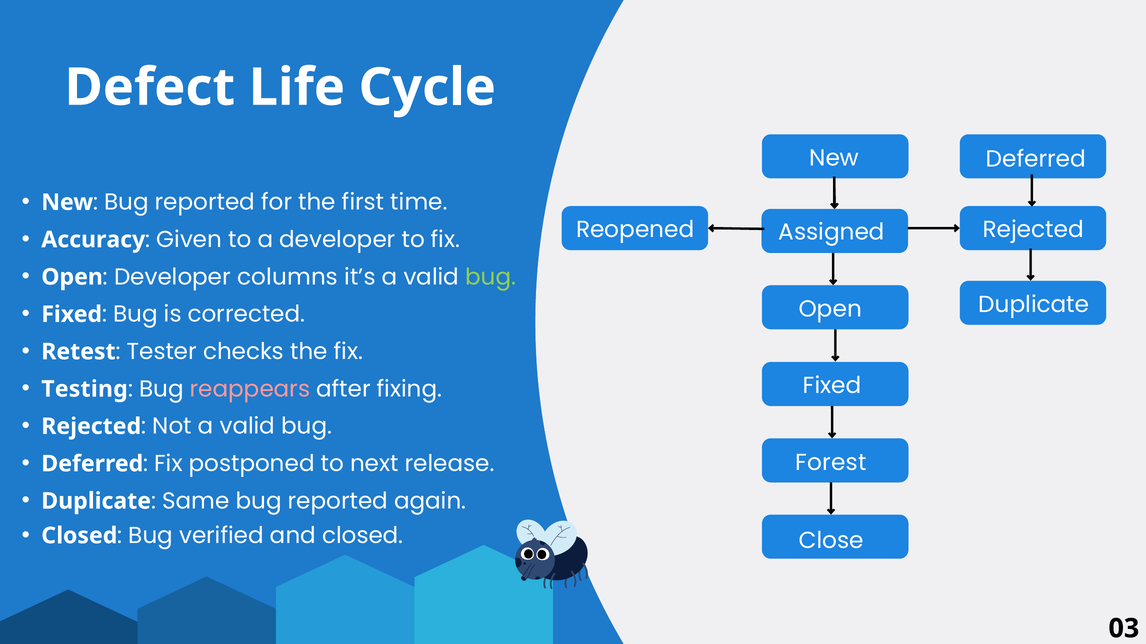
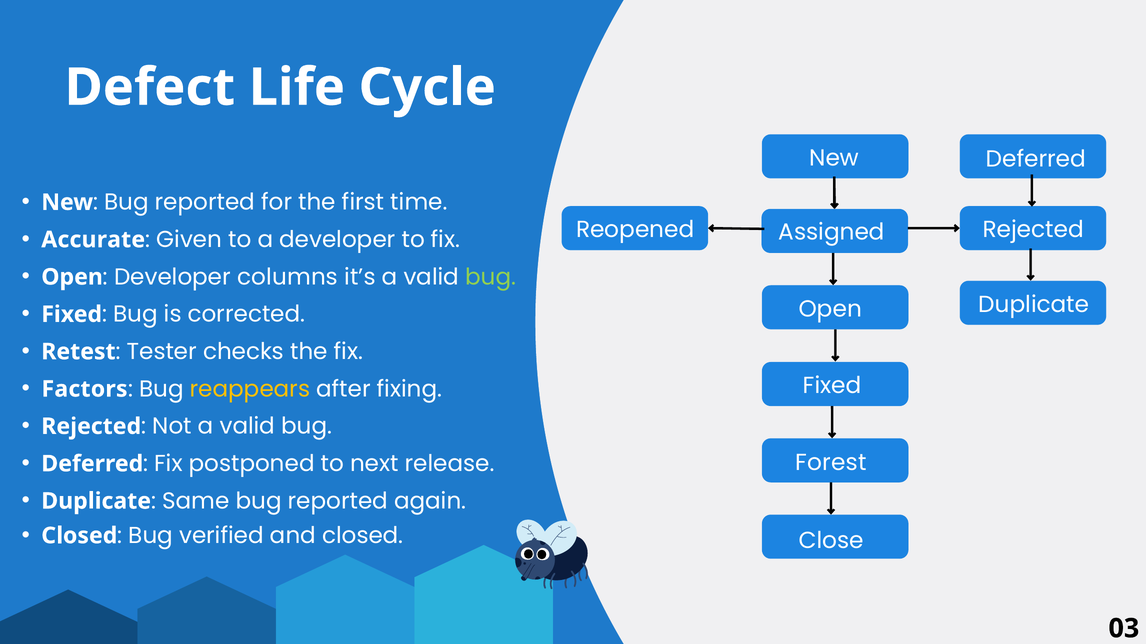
Accuracy: Accuracy -> Accurate (93, 240)
Testing: Testing -> Factors (84, 389)
reappears colour: pink -> yellow (250, 389)
